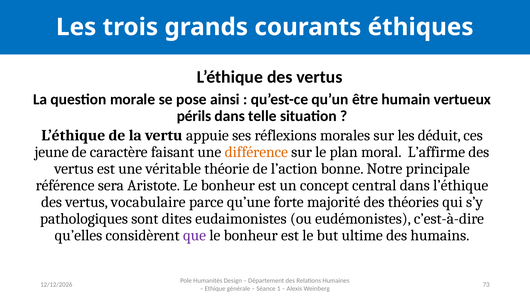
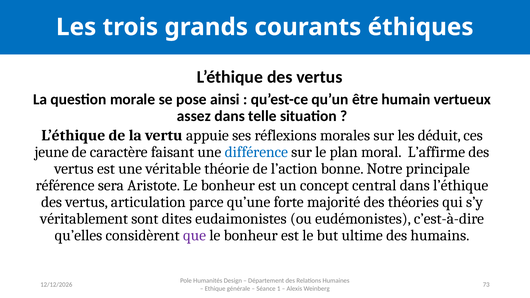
périls: périls -> assez (194, 116)
différence colour: orange -> blue (256, 152)
vocabulaire: vocabulaire -> articulation (148, 202)
pathologiques: pathologiques -> véritablement (84, 219)
